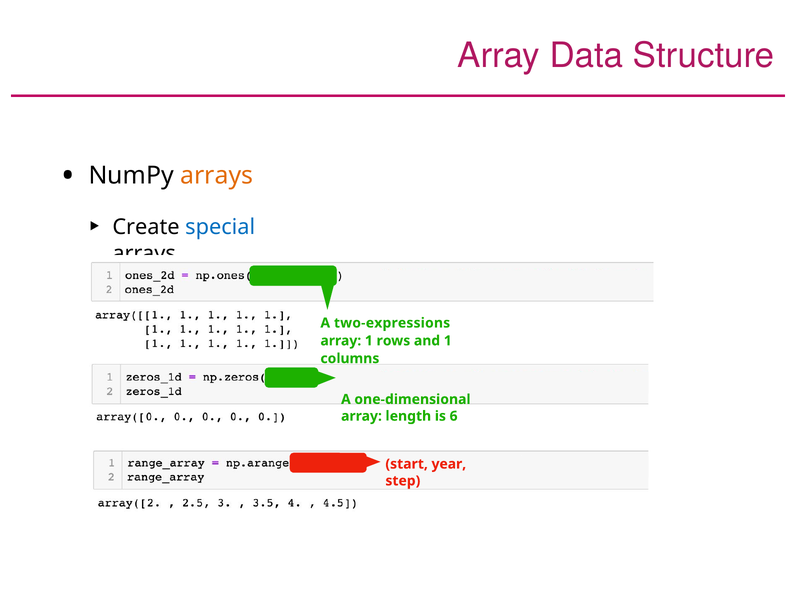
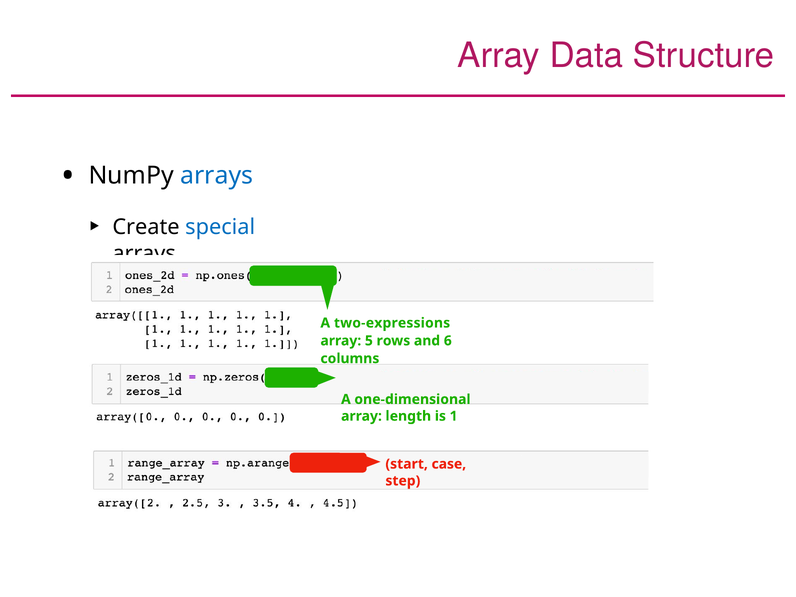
arrays colour: orange -> blue (217, 176)
array 1: 1 -> 5 (369, 341)
and 1: 1 -> 6 (448, 341)
6: 6 -> 1 (454, 416)
year: year -> case (449, 464)
